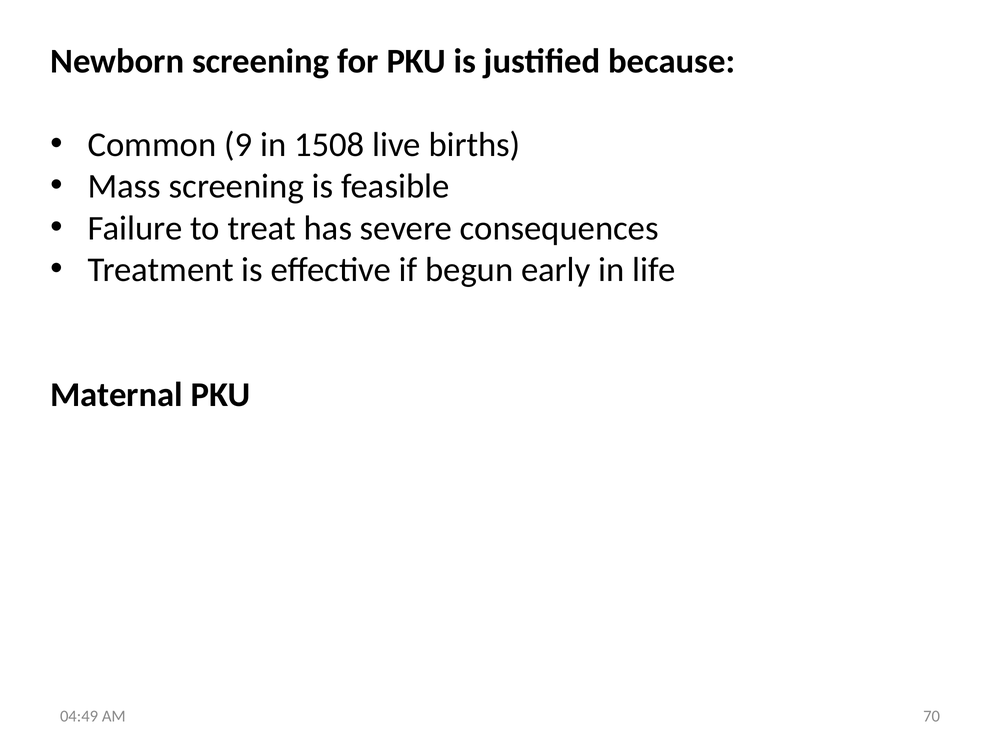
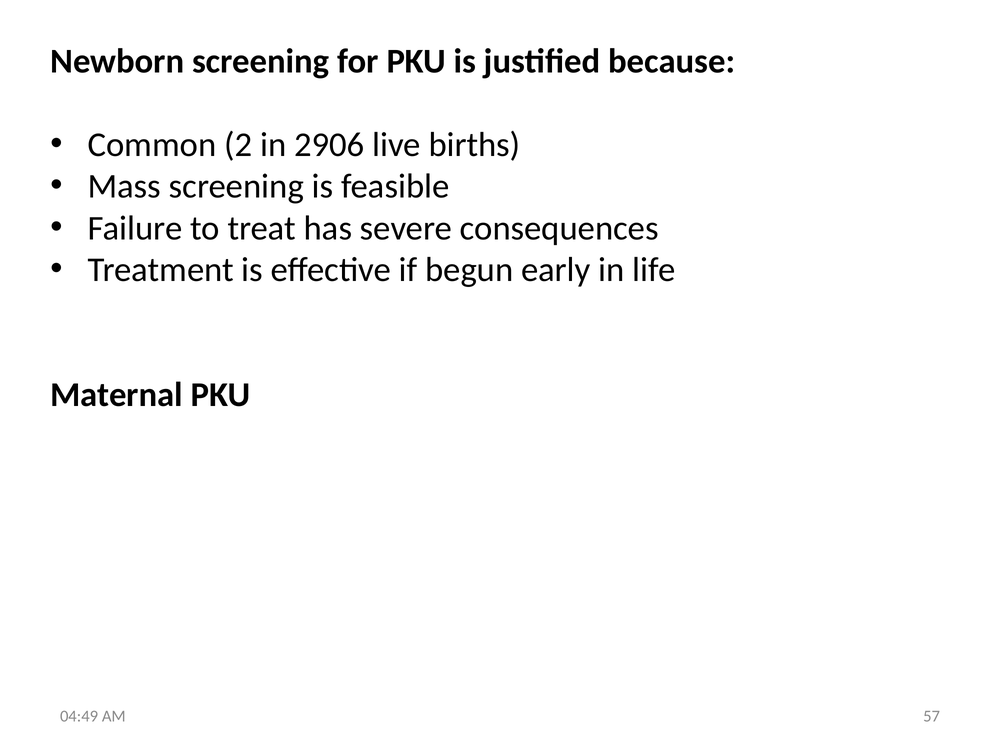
9: 9 -> 2 (238, 145)
1508: 1508 -> 2906 (329, 145)
70: 70 -> 57 (932, 716)
